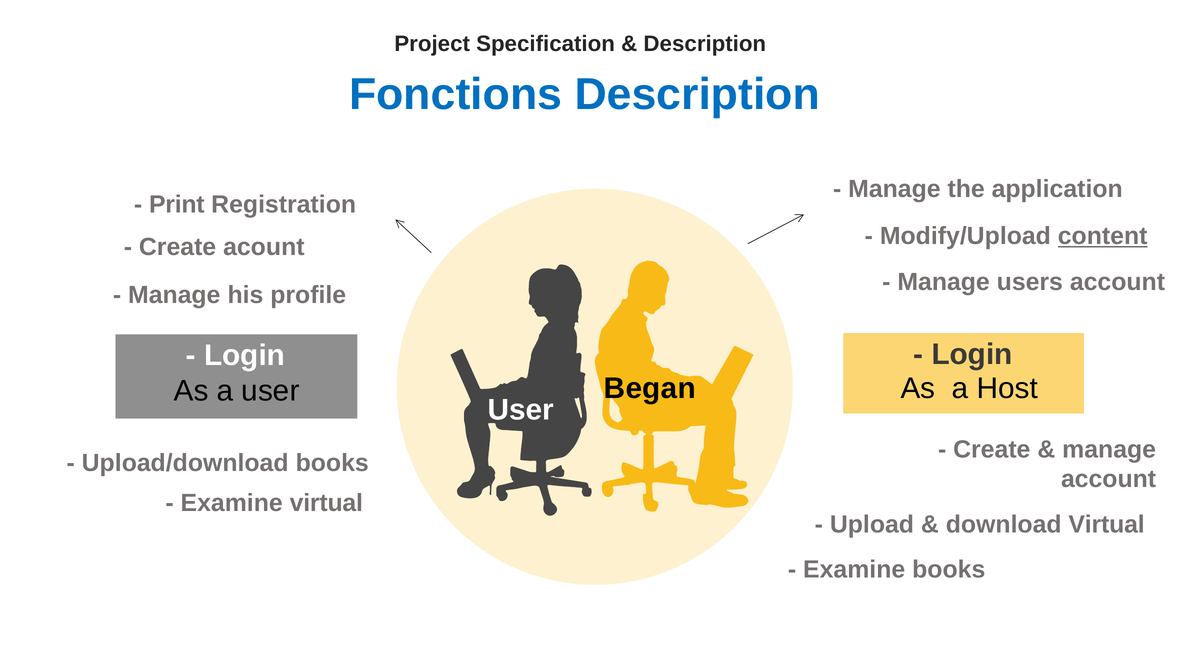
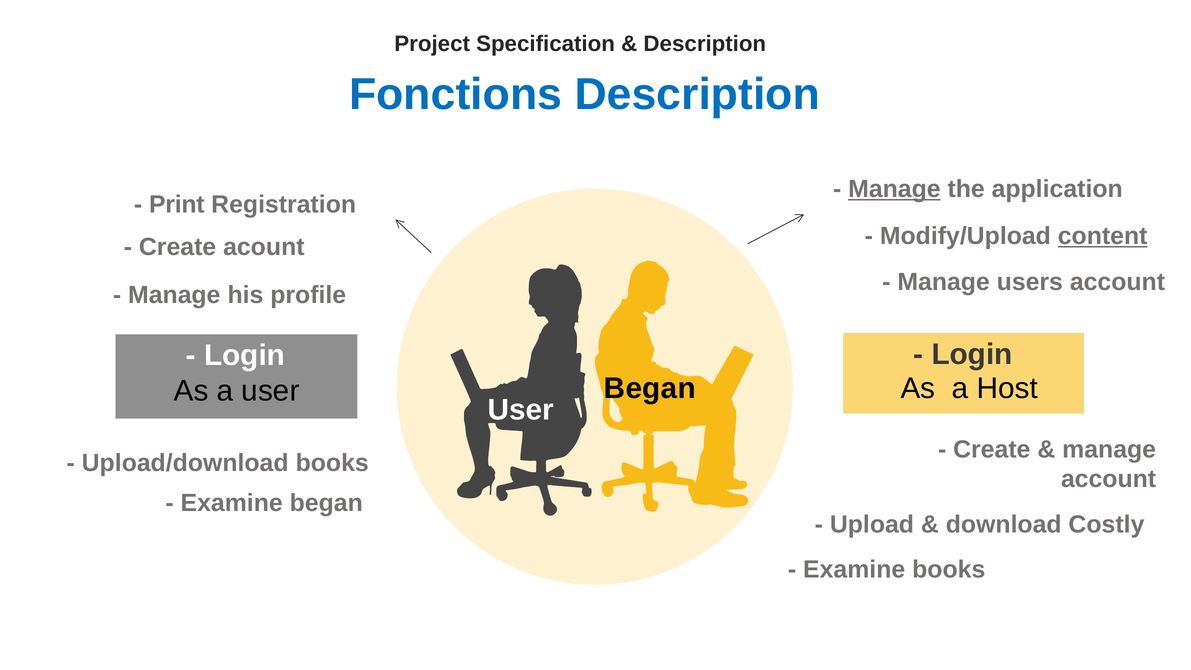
Manage underline: none -> present (894, 189)
Examine virtual: virtual -> began (326, 503)
download Virtual: Virtual -> Costly (1106, 525)
